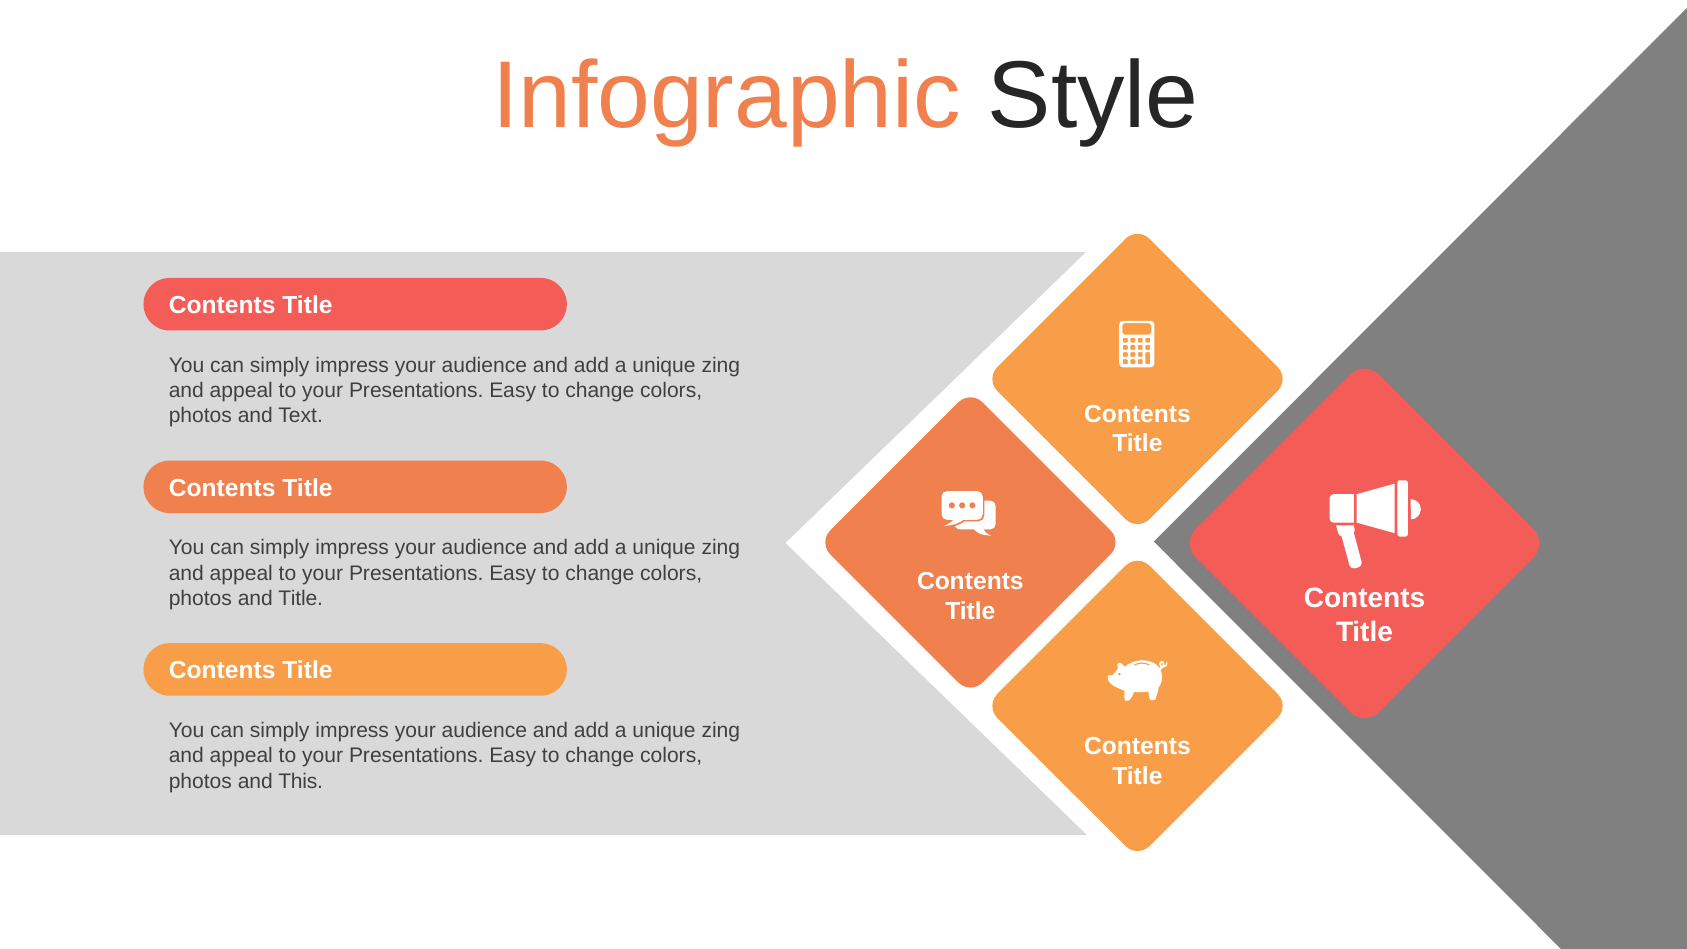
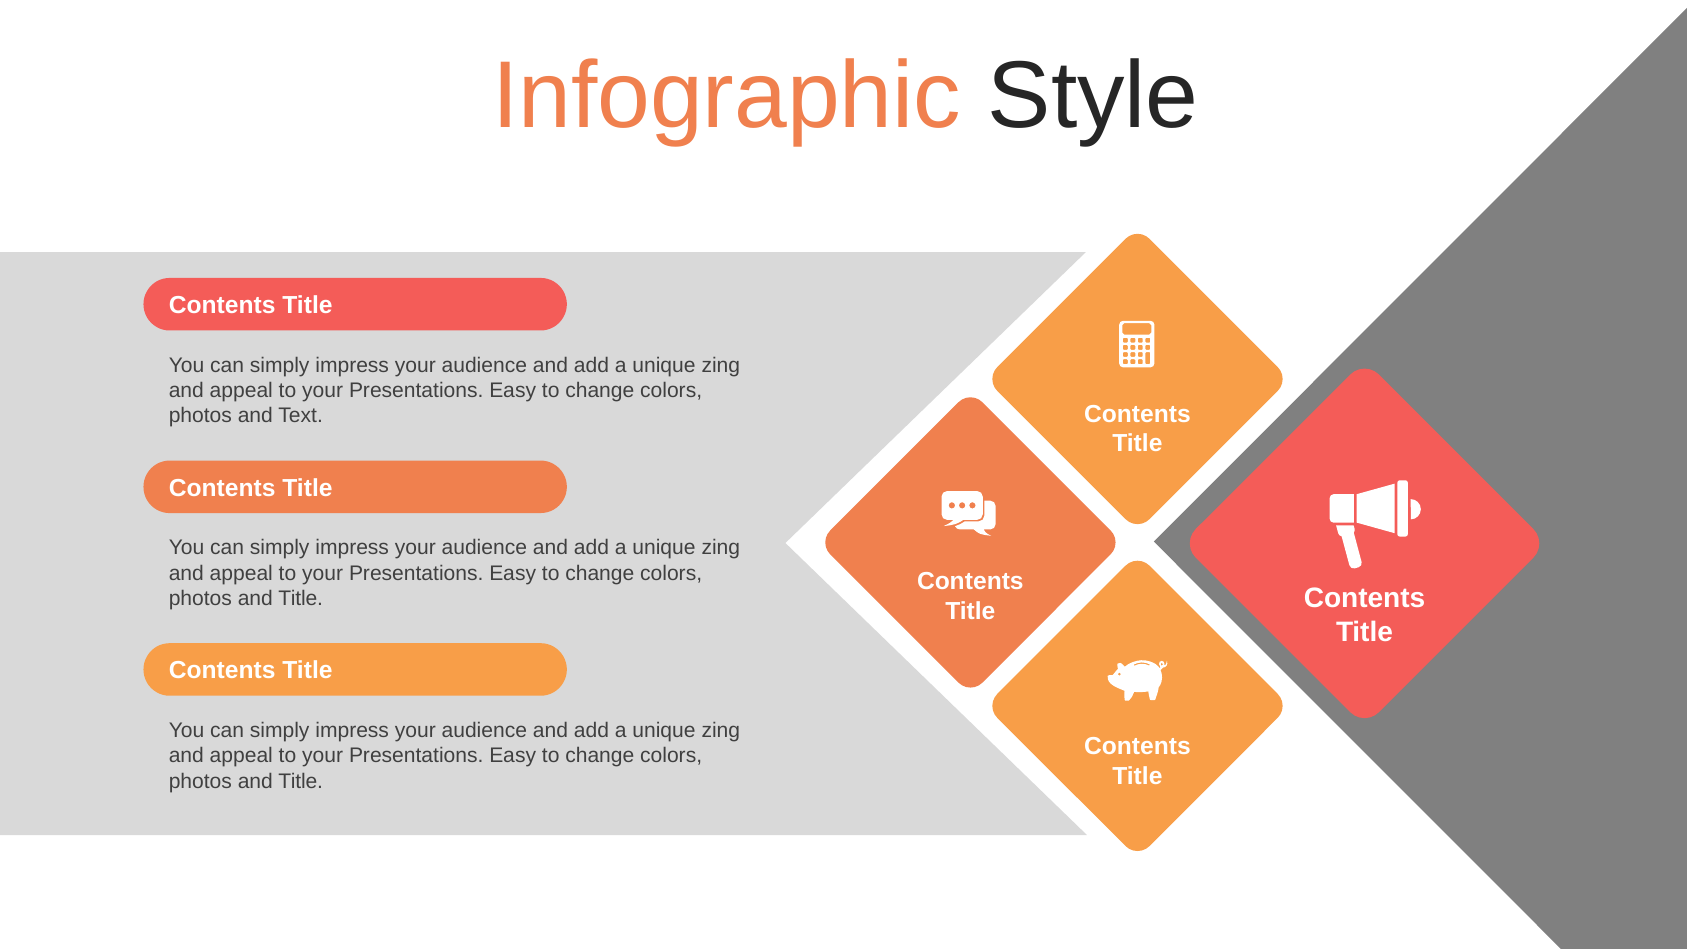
This: This -> Title (301, 781)
